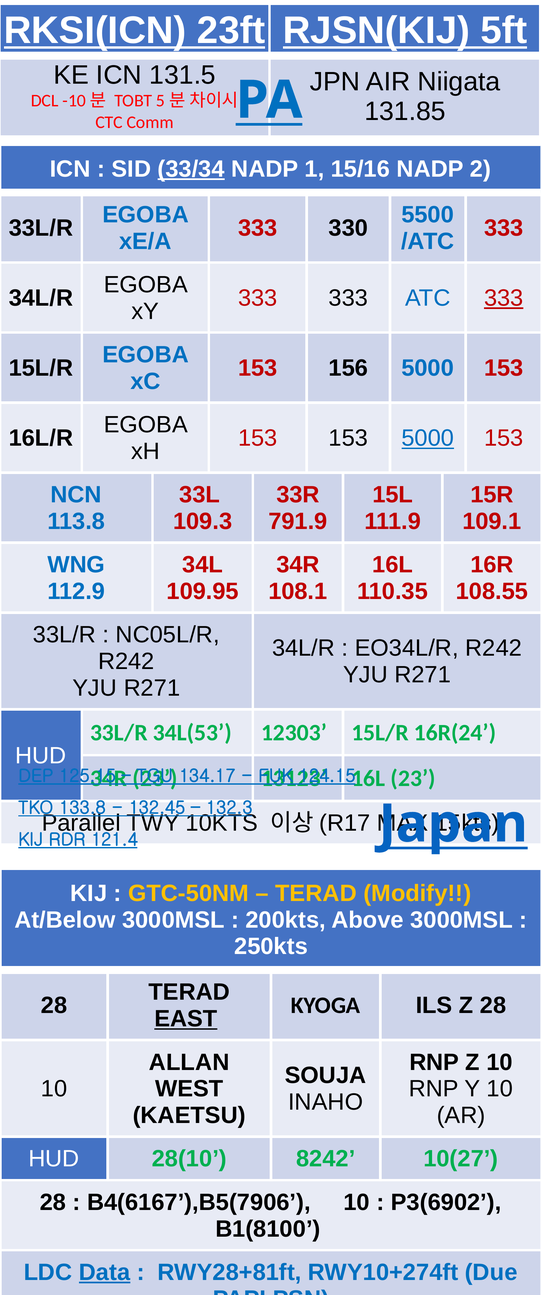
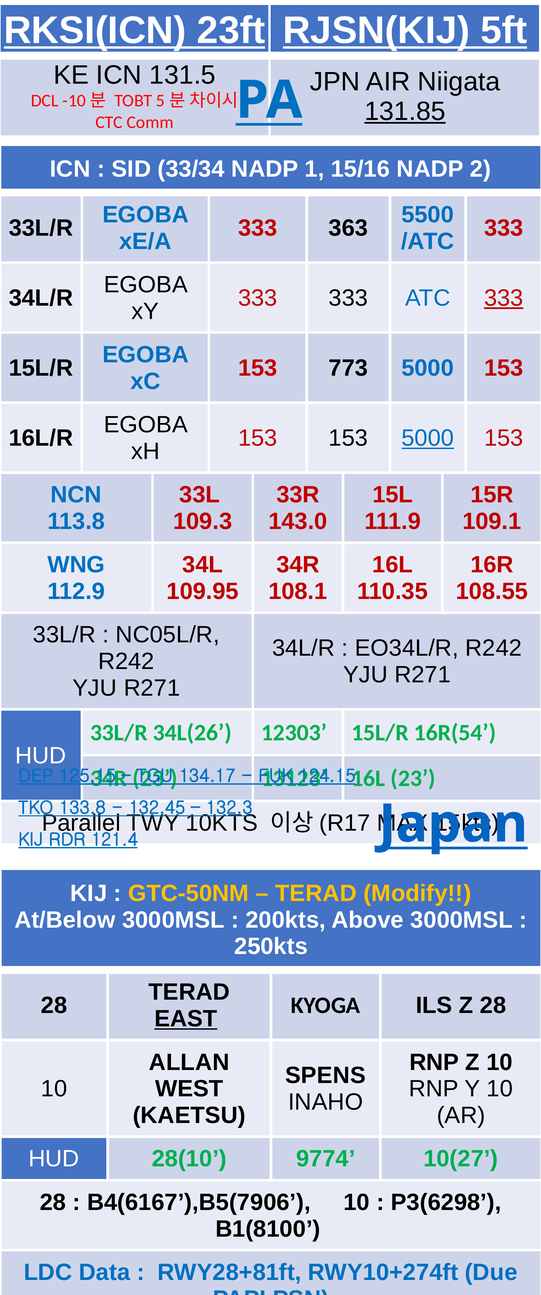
131.85 underline: none -> present (405, 111)
33/34 underline: present -> none (191, 169)
330: 330 -> 363 (348, 228)
156: 156 -> 773 (348, 368)
791.9: 791.9 -> 143.0 (298, 521)
34L(53: 34L(53 -> 34L(26 (192, 732)
16R(24: 16R(24 -> 16R(54 (455, 732)
SOUJA: SOUJA -> SPENS (325, 1075)
8242: 8242 -> 9774 (326, 1158)
P3(6902: P3(6902 -> P3(6298 (446, 1202)
Data underline: present -> none (104, 1272)
